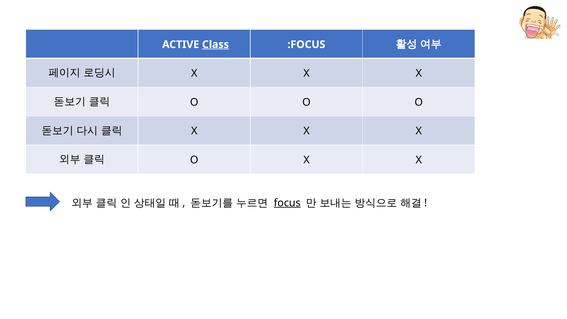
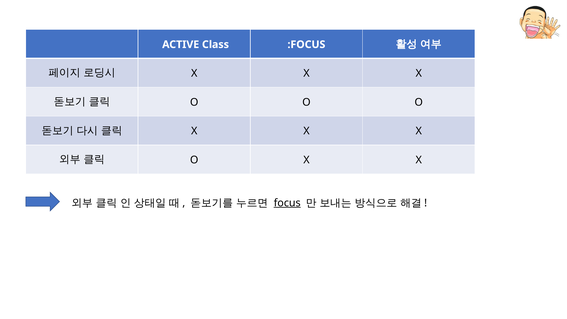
Class underline: present -> none (215, 45)
